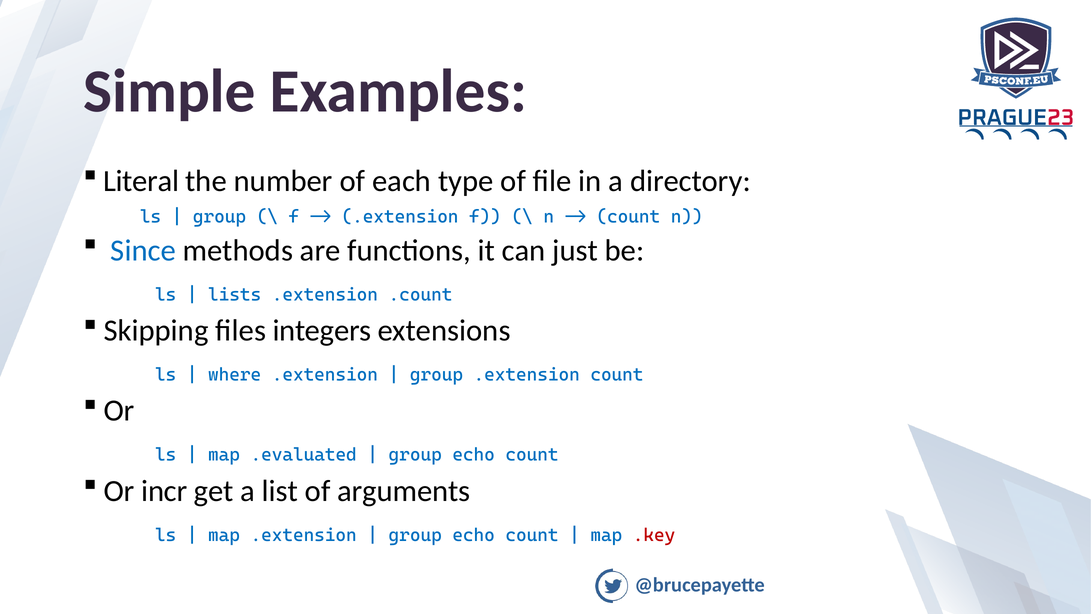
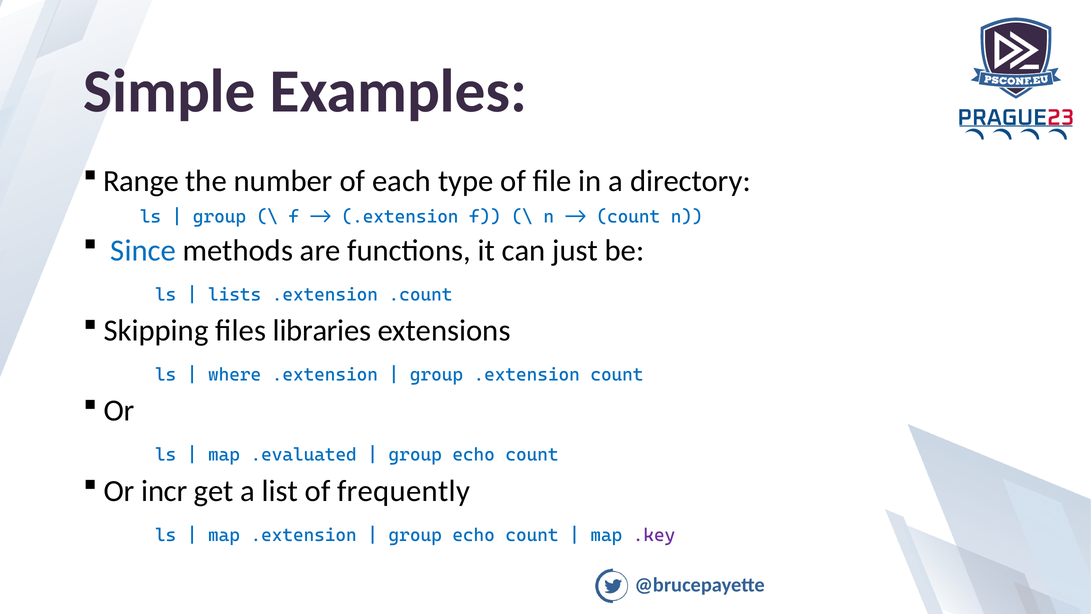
Literal: Literal -> Range (141, 181)
integers: integers -> libraries (322, 330)
arguments: arguments -> frequently (404, 491)
.key colour: red -> purple (654, 535)
